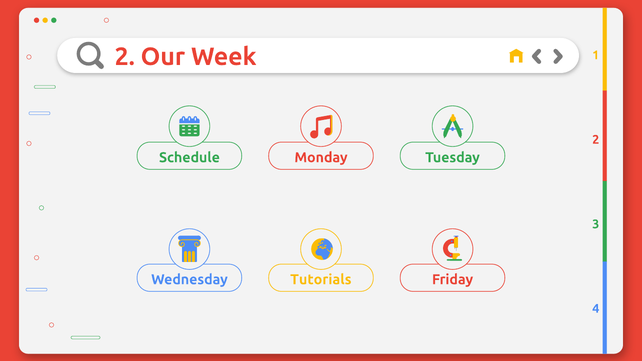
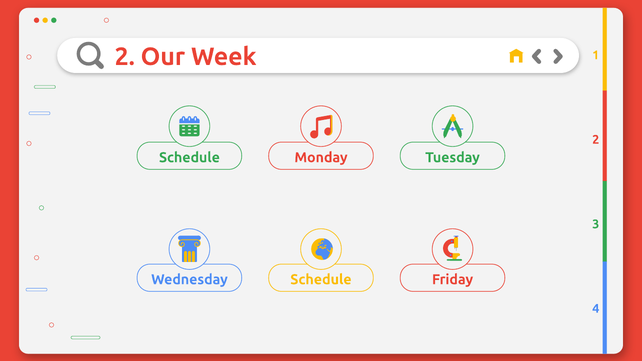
Tutorials: Tutorials -> Schedule (321, 280)
